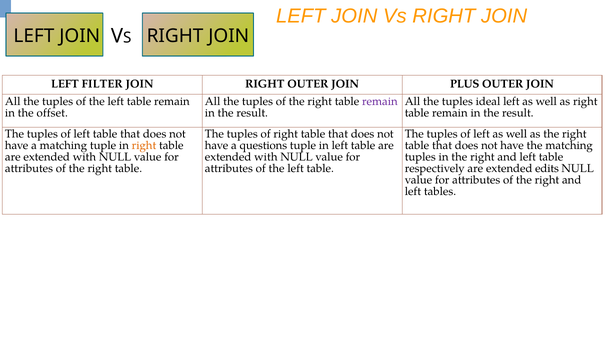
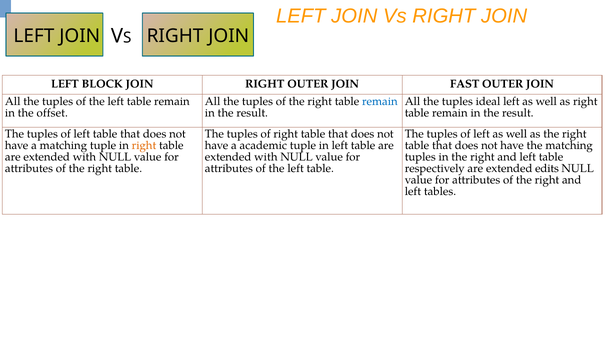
FILTER: FILTER -> BLOCK (102, 84)
PLUS: PLUS -> FAST (465, 84)
remain colour: purple -> blue (380, 102)
questions: questions -> academic (263, 146)
